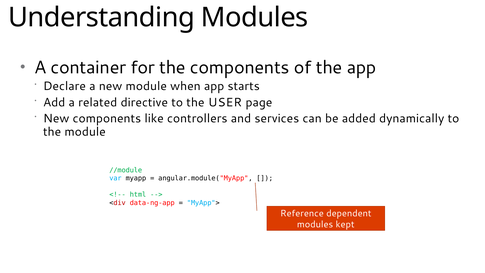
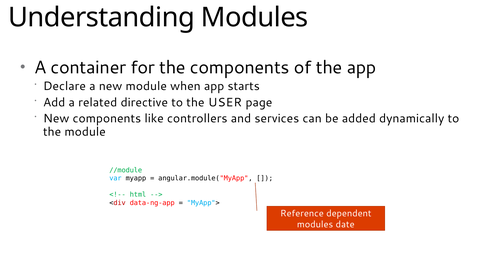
kept: kept -> date (345, 224)
